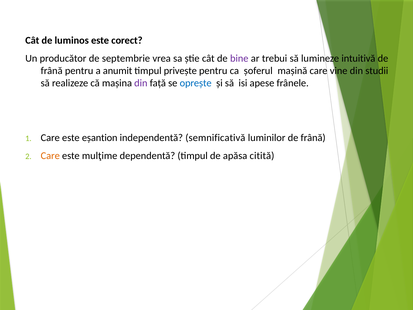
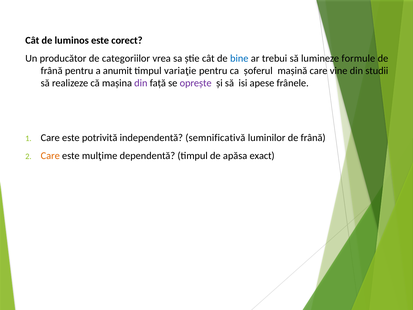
septembrie: septembrie -> categoriilor (126, 58)
bine colour: purple -> blue (239, 58)
intuitivă: intuitivă -> formule (358, 58)
privește: privește -> variaţie (180, 71)
oprește colour: blue -> purple (196, 83)
eșantion: eșantion -> potrivită (100, 138)
citită: citită -> exact (262, 156)
